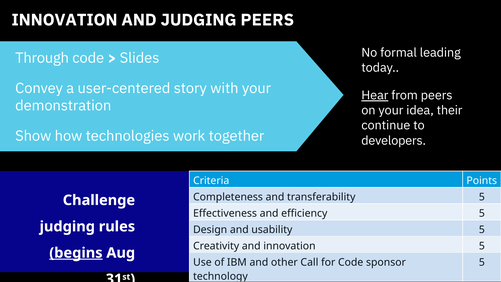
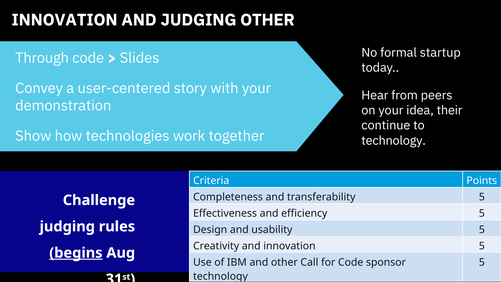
JUDGING PEERS: PEERS -> OTHER (267, 20)
leading: leading -> startup (440, 53)
Hear underline: present -> none (375, 95)
developers: developers -> technology (394, 140)
